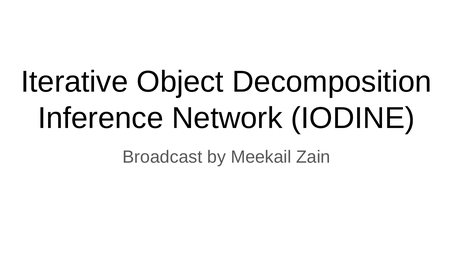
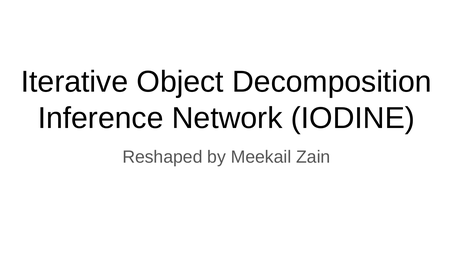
Broadcast: Broadcast -> Reshaped (162, 157)
